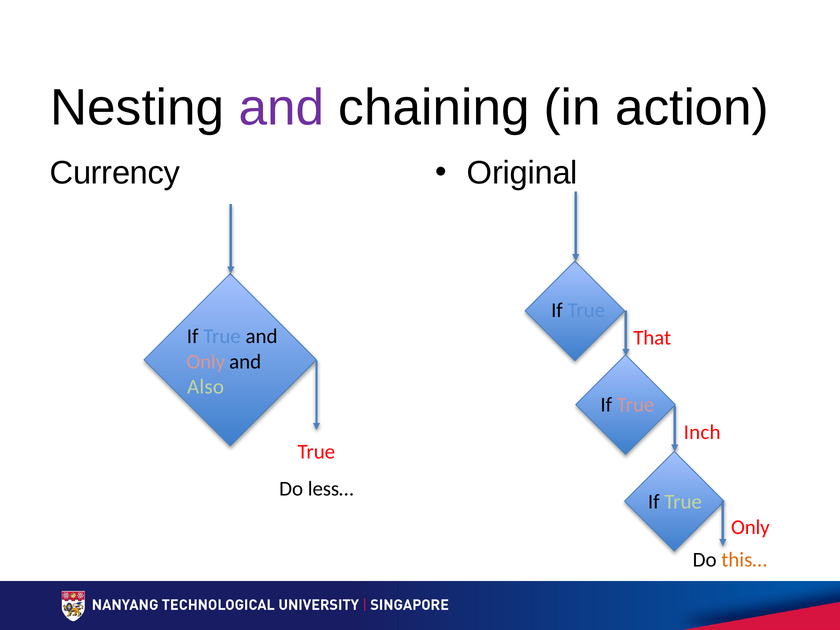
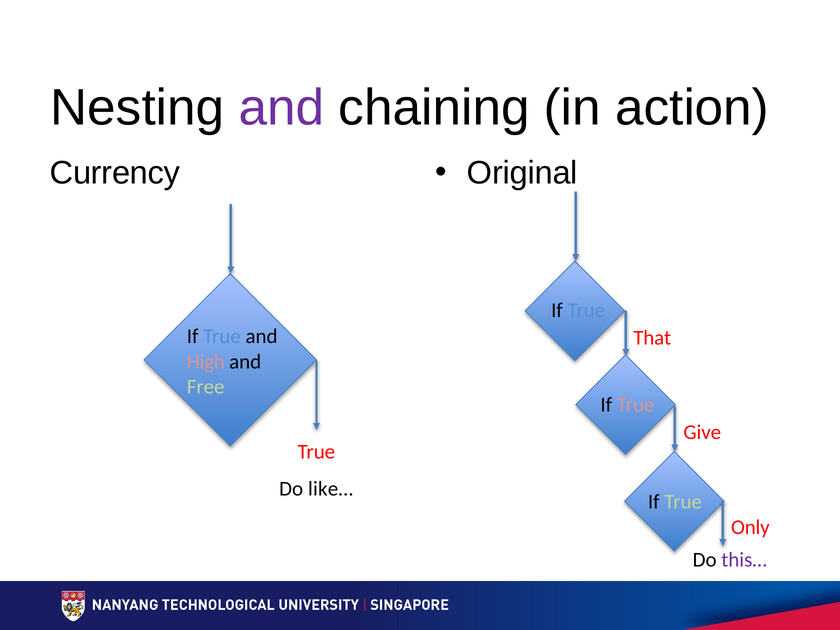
Only: Only -> High (206, 362)
Also: Also -> Free (206, 387)
Inch: Inch -> Give (702, 433)
less…: less… -> like… (331, 489)
this… colour: orange -> purple (744, 560)
